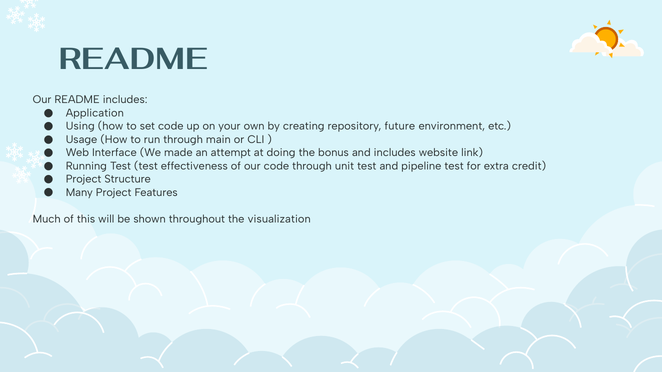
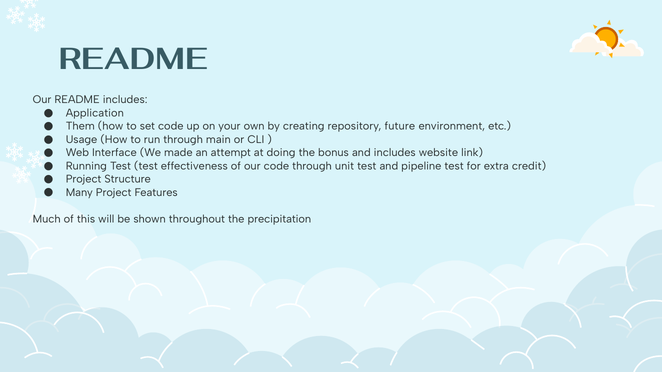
Using: Using -> Them (80, 126)
visualization: visualization -> precipitation (279, 219)
